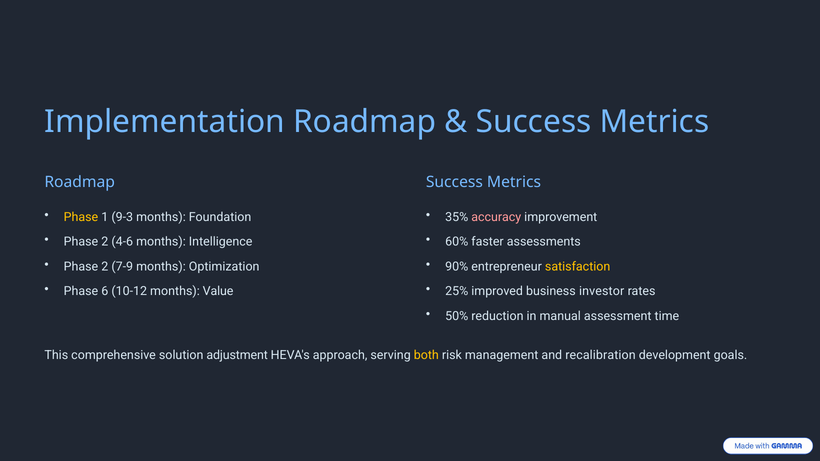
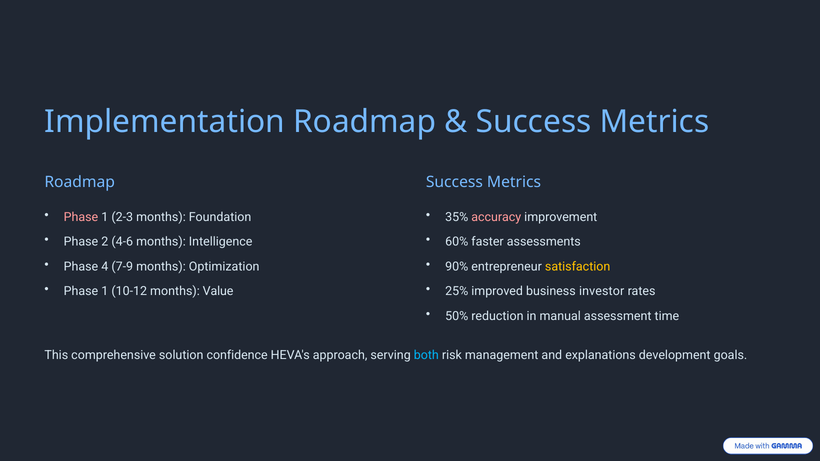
Phase colour: yellow -> pink (81, 217)
9-3: 9-3 -> 2-3 (122, 217)
2: 2 -> 4 (105, 267)
6: 6 -> 1 (105, 291)
adjustment: adjustment -> confidence (237, 355)
both colour: yellow -> light blue (426, 355)
recalibration: recalibration -> explanations (601, 355)
